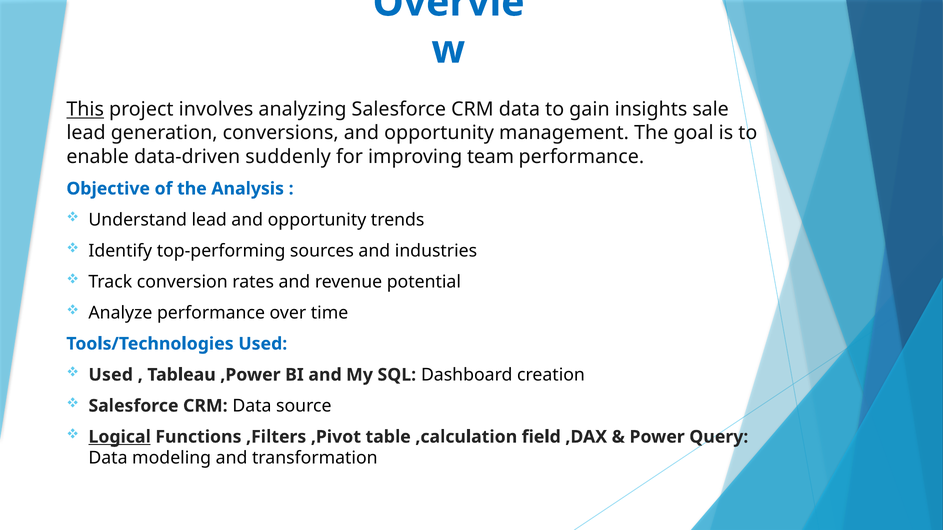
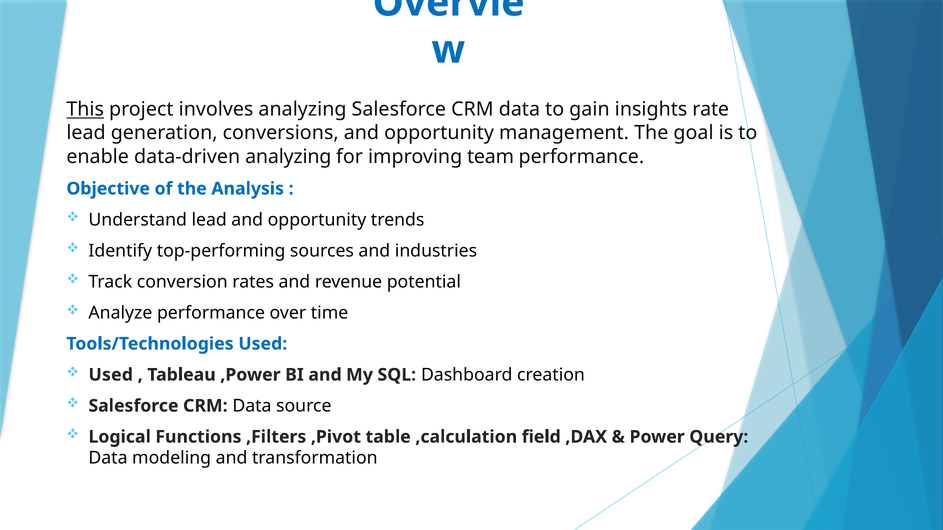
sale: sale -> rate (711, 110)
data-driven suddenly: suddenly -> analyzing (288, 157)
Logical underline: present -> none (120, 437)
